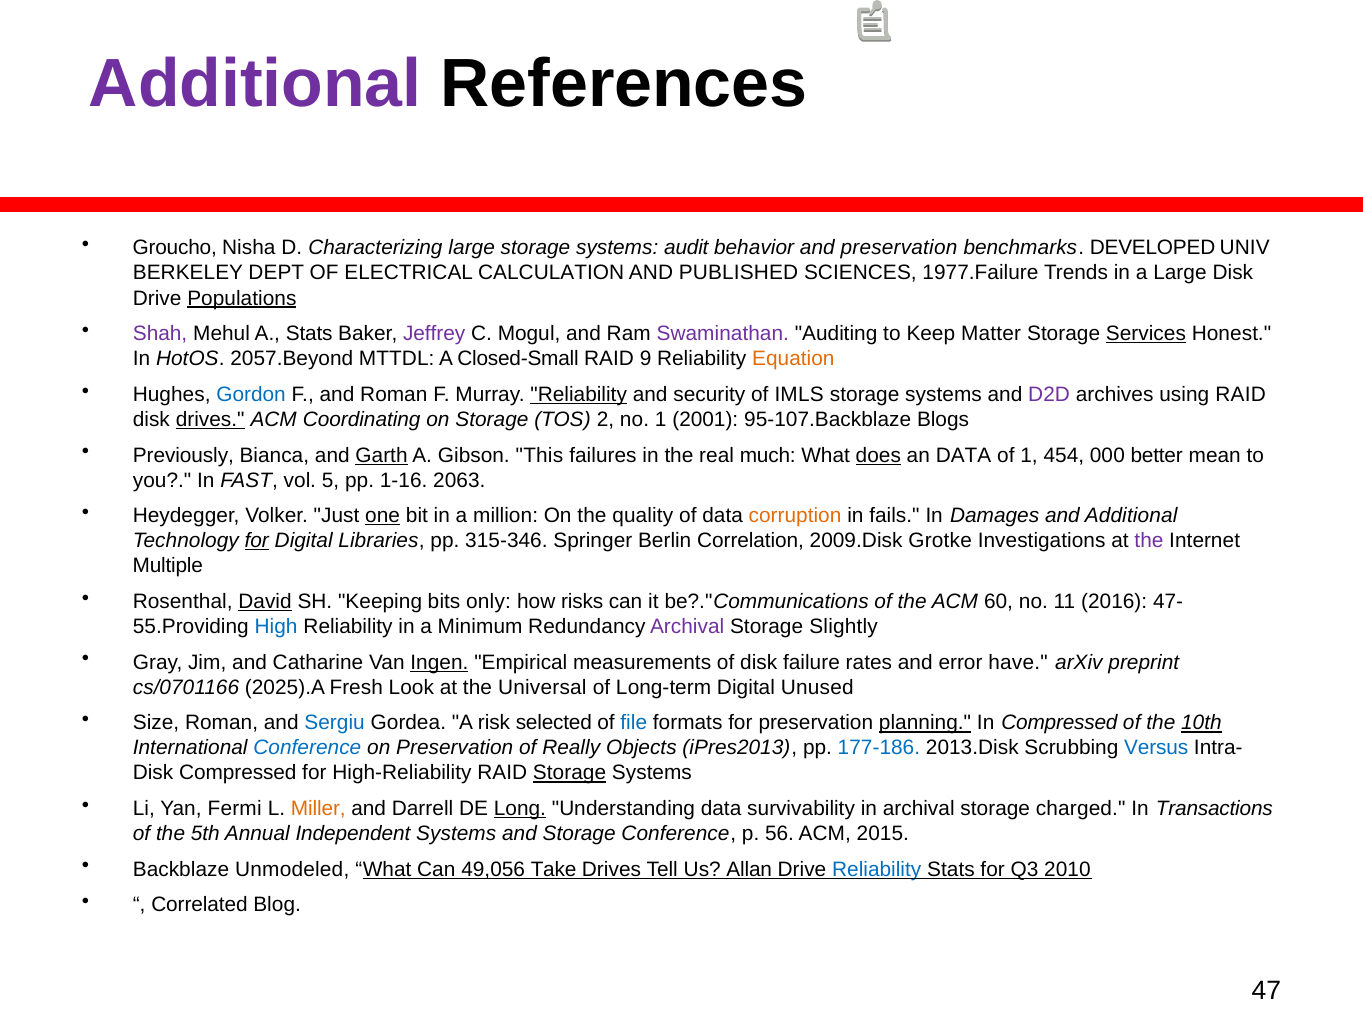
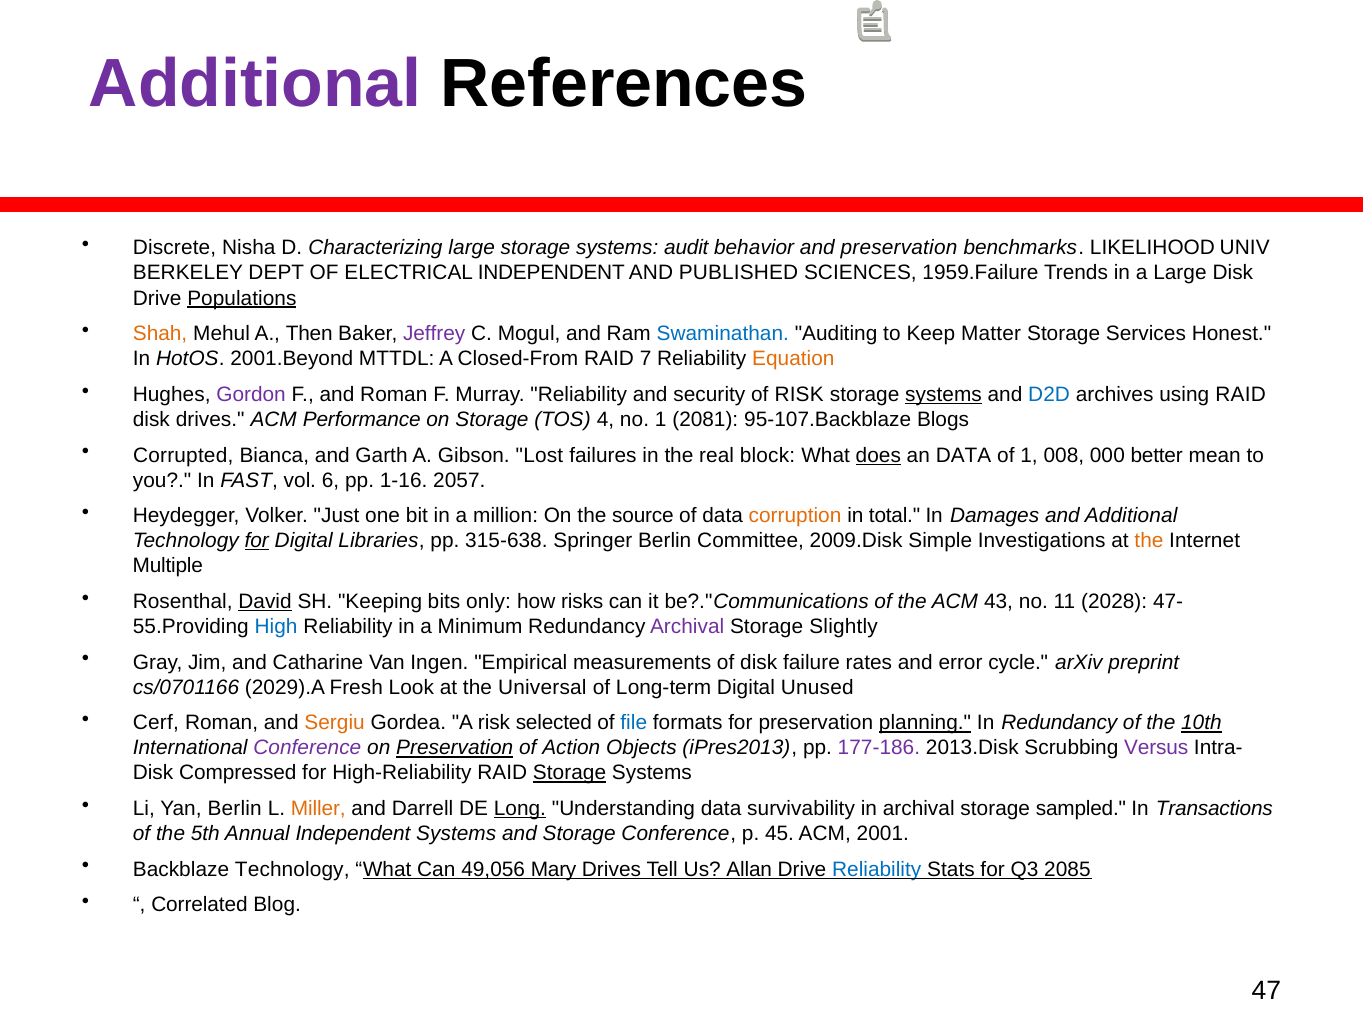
Groucho: Groucho -> Discrete (175, 248)
DEVELOPED: DEVELOPED -> LIKELIHOOD (1152, 248)
ELECTRICAL CALCULATION: CALCULATION -> INDEPENDENT (551, 273)
1977.Failure: 1977.Failure -> 1959.Failure (980, 273)
Shah colour: purple -> orange (160, 334)
A Stats: Stats -> Then (309, 334)
Swaminathan colour: purple -> blue (723, 334)
Services underline: present -> none (1146, 334)
2057.Beyond: 2057.Beyond -> 2001.Beyond (292, 359)
Closed-Small: Closed-Small -> Closed-From (518, 359)
9: 9 -> 7 (646, 359)
Gordon colour: blue -> purple (251, 394)
Reliability underline: present -> none (579, 394)
of IMLS: IMLS -> RISK (799, 394)
systems underline: none -> present (944, 394)
D2D colour: purple -> blue (1049, 394)
drives underline: present -> none (210, 419)
Coordinating: Coordinating -> Performance (362, 419)
2: 2 -> 4 (605, 419)
2001: 2001 -> 2081 (705, 419)
Previously: Previously -> Corrupted (183, 455)
Garth underline: present -> none (382, 455)
This: This -> Lost (539, 455)
much: much -> block (768, 455)
454: 454 -> 008 (1064, 455)
5: 5 -> 6 (331, 480)
2063: 2063 -> 2057 (459, 480)
one underline: present -> none (383, 515)
quality: quality -> source (643, 515)
fails: fails -> total (895, 515)
315-346: 315-346 -> 315-638 (506, 540)
Correlation: Correlation -> Committee (751, 540)
Grotke: Grotke -> Simple (940, 540)
the colour: purple -> orange (1149, 540)
60: 60 -> 43 (999, 601)
2016: 2016 -> 2028 (1114, 601)
Ingen underline: present -> none (439, 662)
have: have -> cycle (1018, 662)
2025).A: 2025).A -> 2029).A (285, 687)
Size: Size -> Cerf (156, 722)
Sergiu colour: blue -> orange (335, 722)
In Compressed: Compressed -> Redundancy (1059, 722)
Conference colour: blue -> purple (307, 747)
Preservation underline: none -> present (455, 747)
Really: Really -> Action (571, 747)
177-186 colour: blue -> purple (879, 747)
Versus colour: blue -> purple (1156, 747)
Yan Fermi: Fermi -> Berlin (235, 808)
charged: charged -> sampled (1081, 808)
56: 56 -> 45 (780, 833)
2015: 2015 -> 2001 (883, 833)
Backblaze Unmodeled: Unmodeled -> Technology (292, 869)
Take: Take -> Mary (554, 869)
2010: 2010 -> 2085 (1067, 869)
